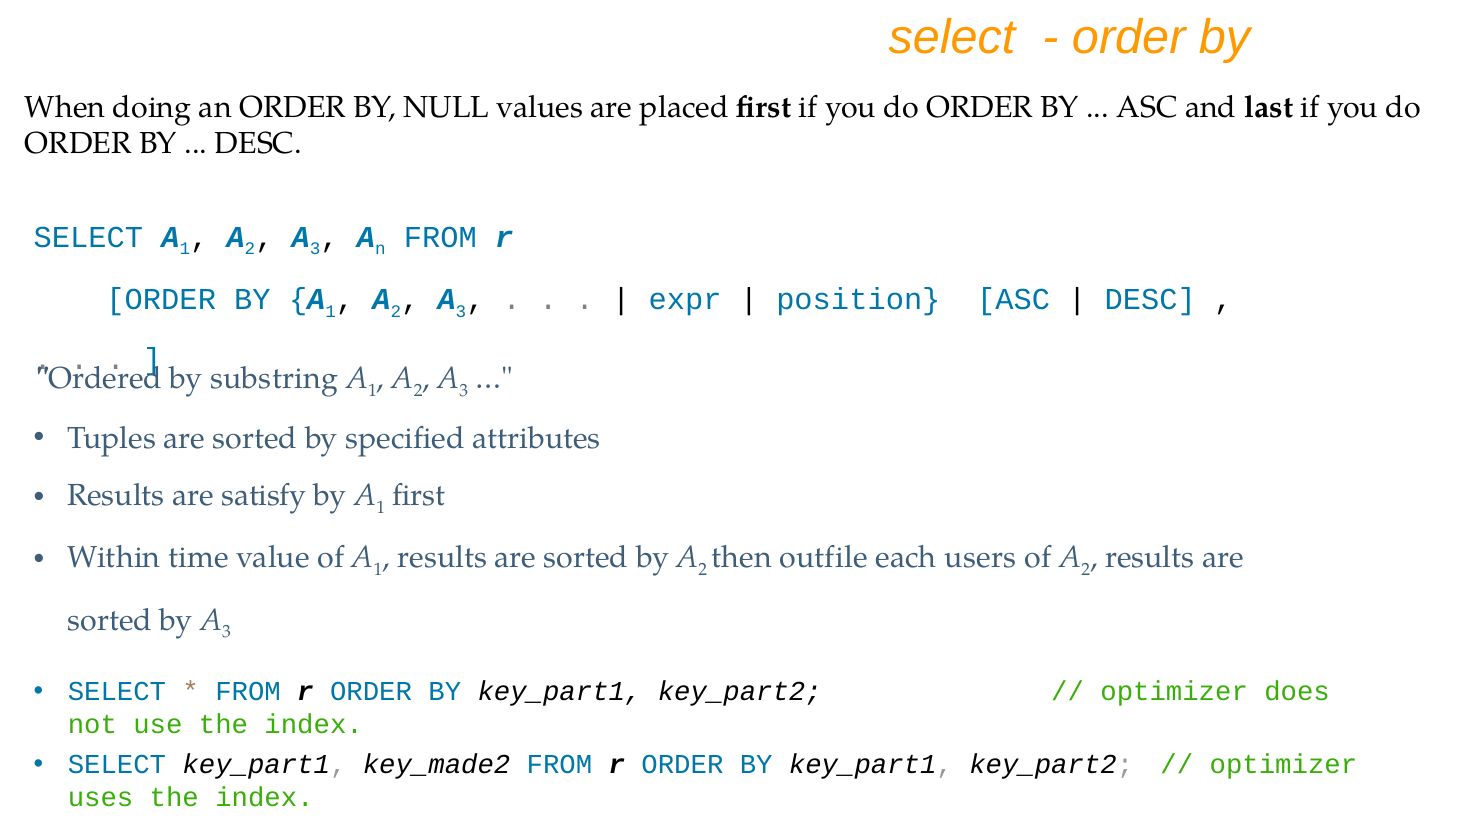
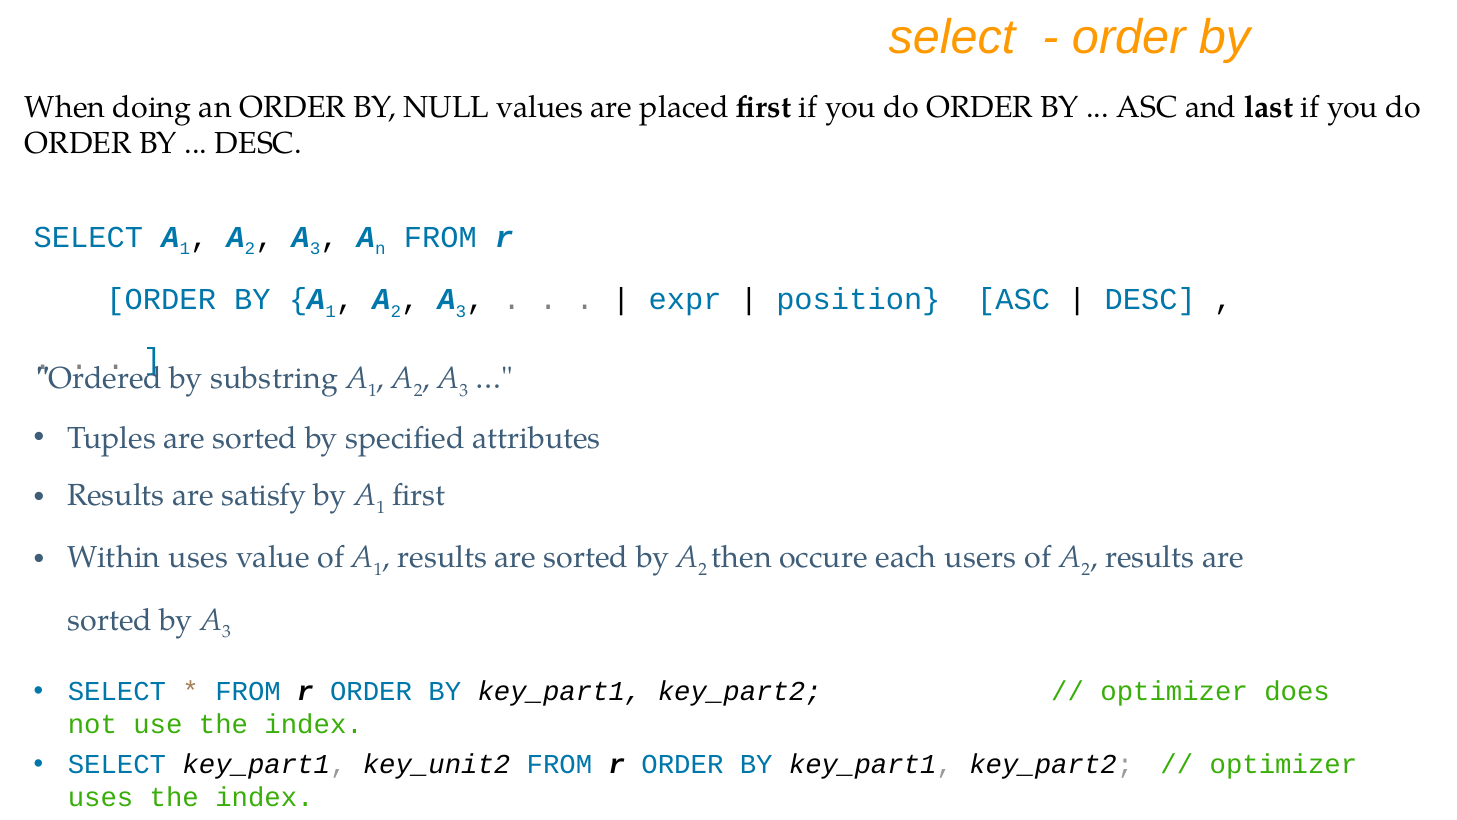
Within time: time -> uses (198, 558)
outfile: outfile -> occure (824, 558)
key_made2: key_made2 -> key_unit2 (437, 764)
